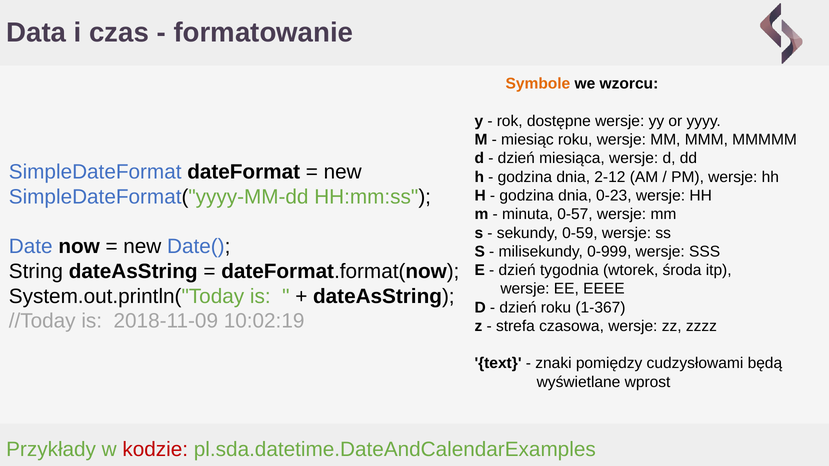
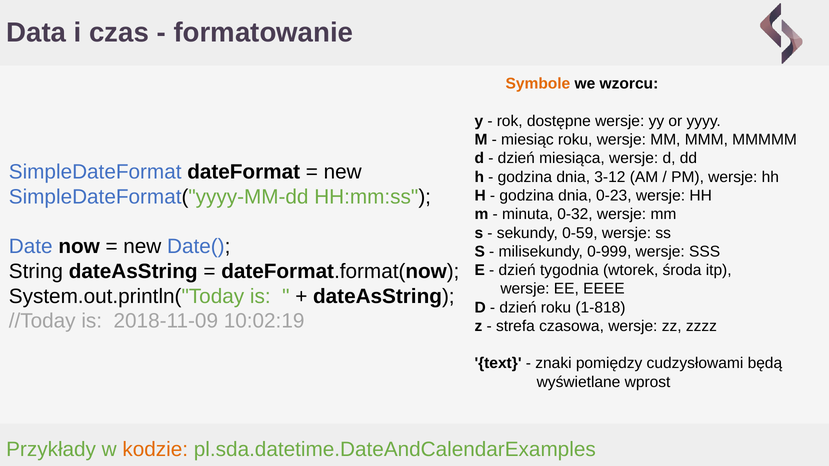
2-12: 2-12 -> 3-12 (610, 177)
0-57: 0-57 -> 0-32 (575, 214)
1-367: 1-367 -> 1-818 (600, 308)
kodzie colour: red -> orange (155, 450)
